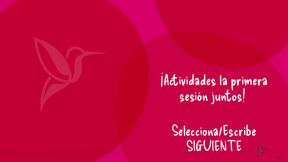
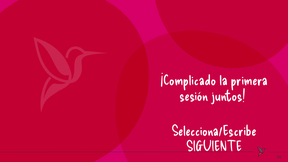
¡Actividades: ¡Actividades -> ¡Complicado (188, 81)
